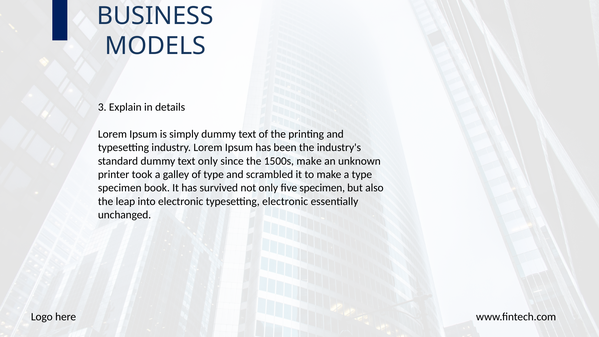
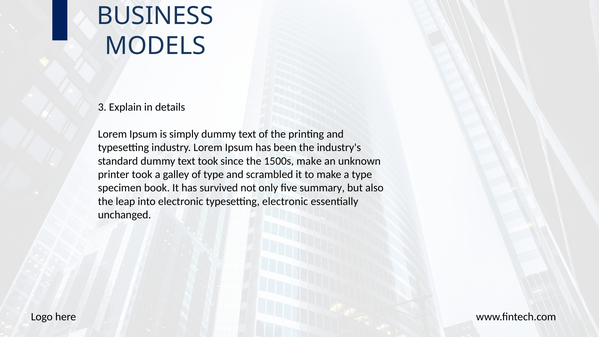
text only: only -> took (208, 161)
five specimen: specimen -> summary (322, 188)
